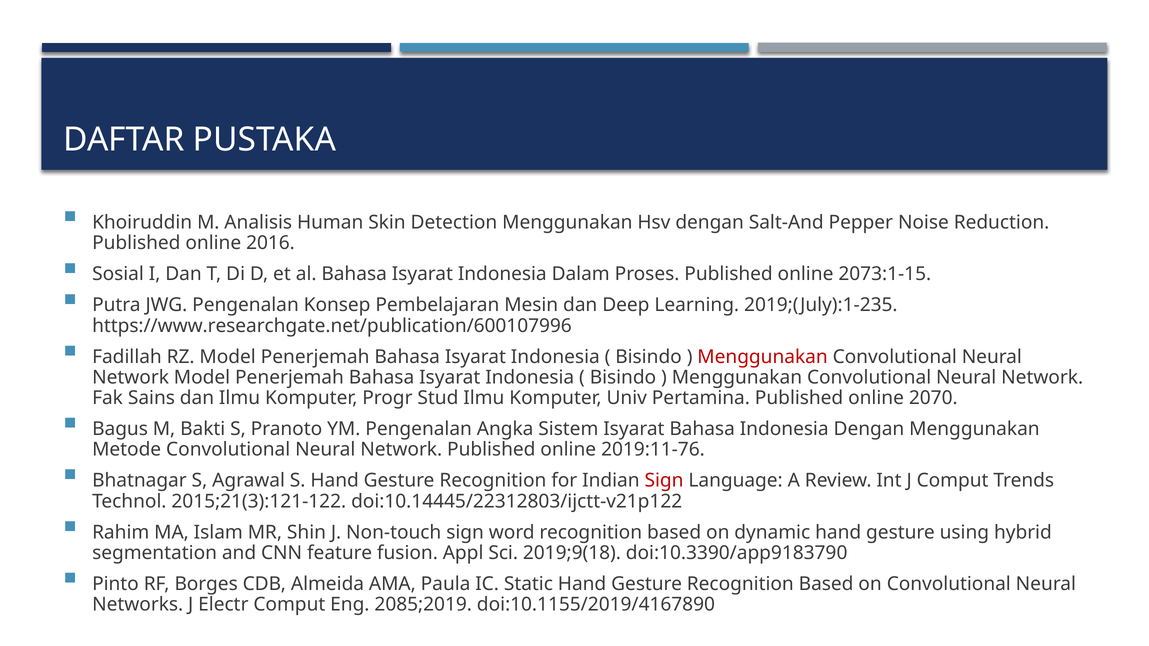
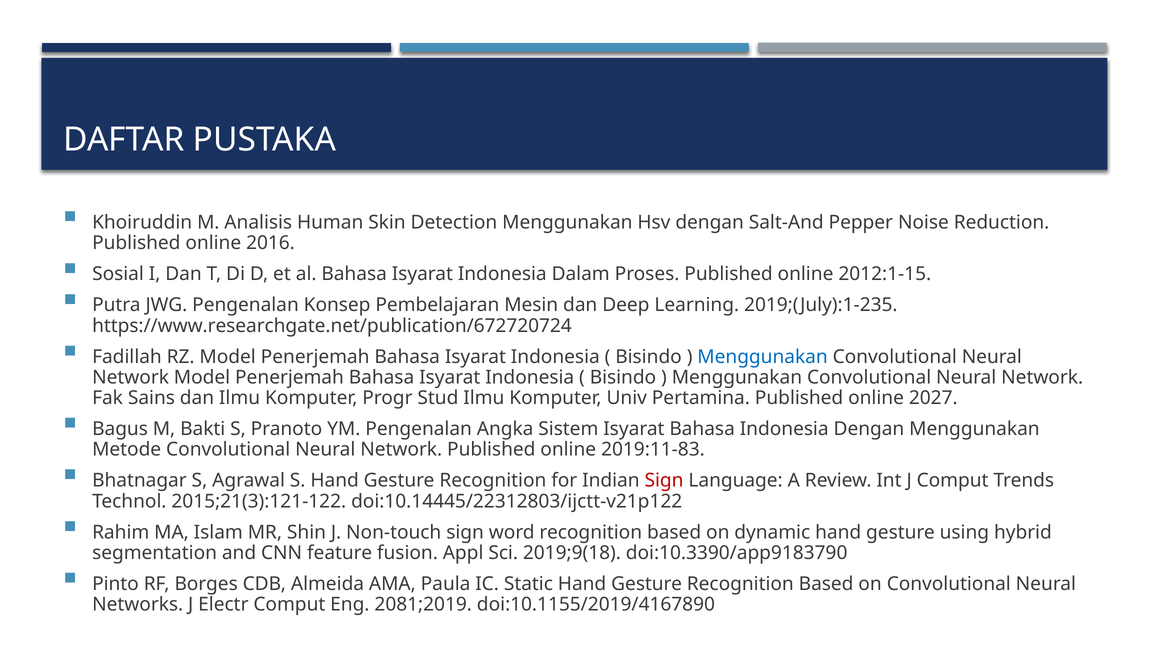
2073:1-15: 2073:1-15 -> 2012:1-15 (885, 274)
https://www.researchgate.net/publication/600107996: https://www.researchgate.net/publication/600107996 -> https://www.researchgate.net/publication/672720724 (332, 326)
Menggunakan colour: red -> blue (763, 357)
2070: 2070 -> 2027 (933, 398)
2019:11-76: 2019:11-76 -> 2019:11-83 (653, 450)
2085;2019: 2085;2019 -> 2081;2019 (423, 605)
